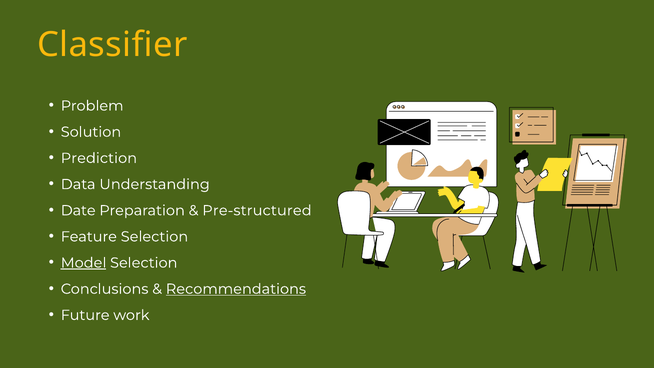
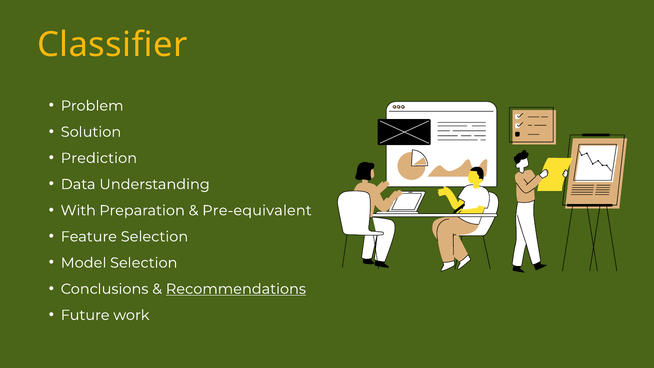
Date: Date -> With (78, 210)
Pre-structured: Pre-structured -> Pre-equivalent (257, 210)
Model underline: present -> none (83, 263)
